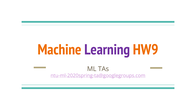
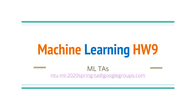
Learning colour: purple -> blue (107, 50)
